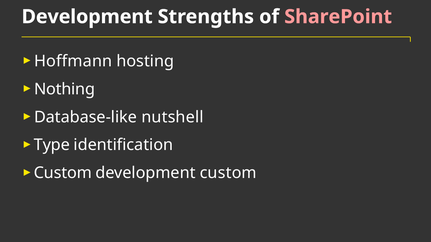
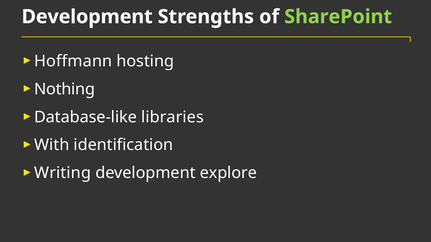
SharePoint colour: pink -> light green (338, 17)
nutshell: nutshell -> libraries (173, 117)
Type: Type -> With (52, 145)
Custom: Custom -> Writing (63, 173)
development custom: custom -> explore (228, 173)
